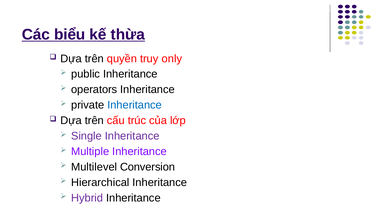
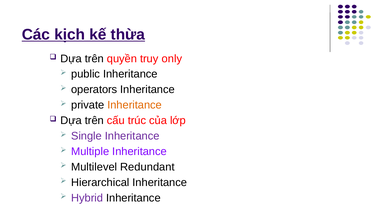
biểu: biểu -> kịch (70, 34)
Inheritance colour: blue -> orange (135, 105)
Conversion: Conversion -> Redundant (147, 167)
